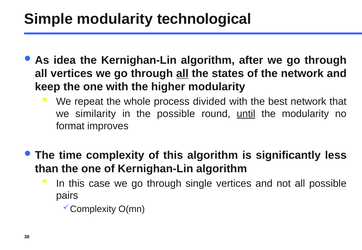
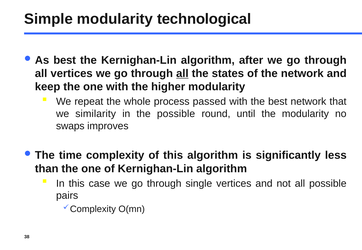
idea: idea -> best (65, 60)
divided: divided -> passed (209, 102)
until underline: present -> none (246, 114)
format: format -> swaps (70, 126)
